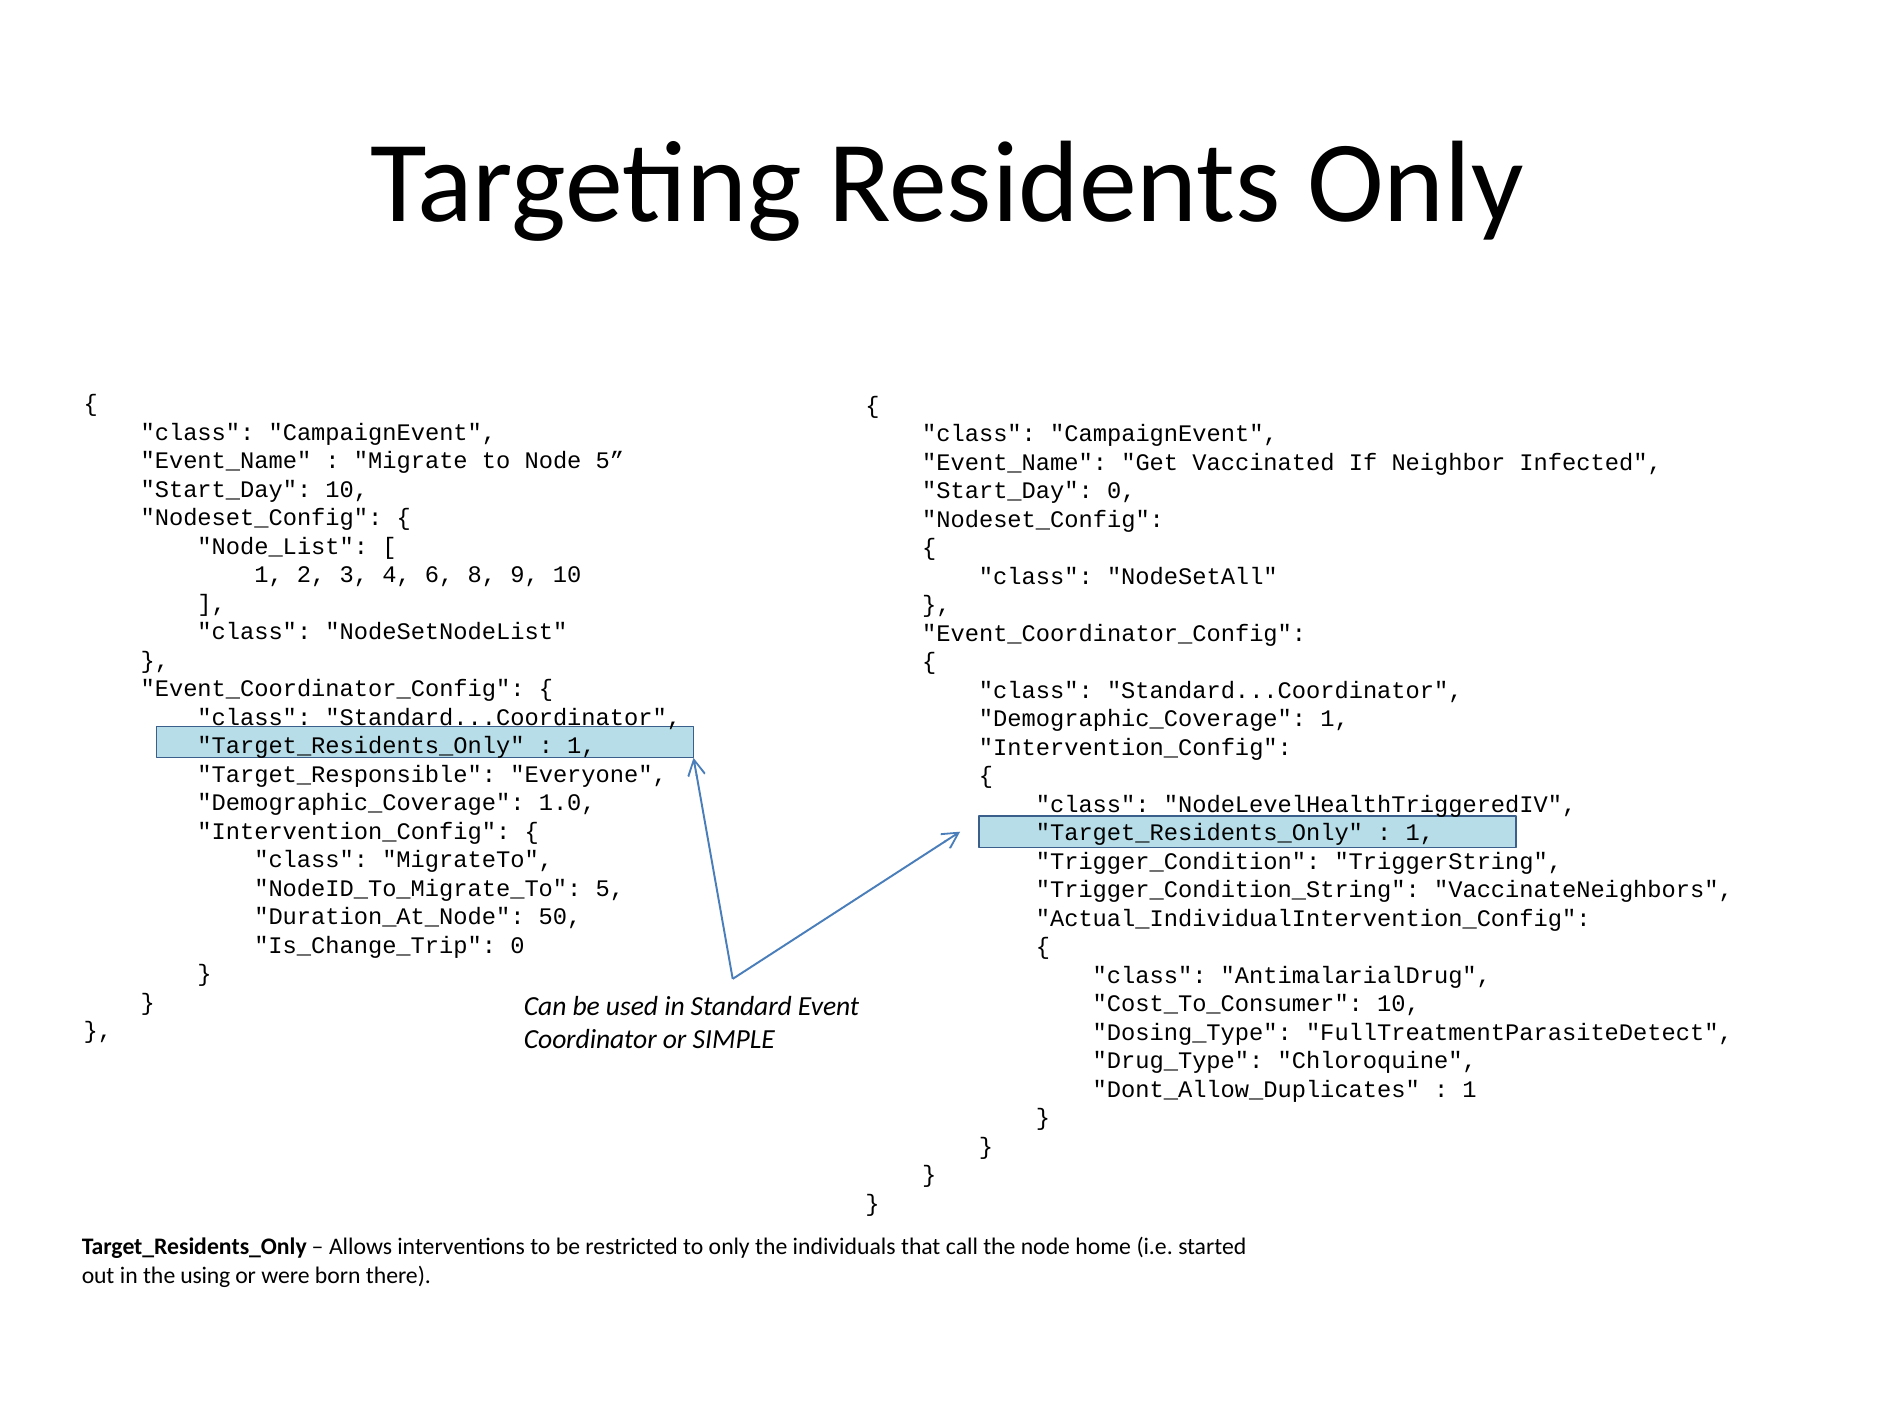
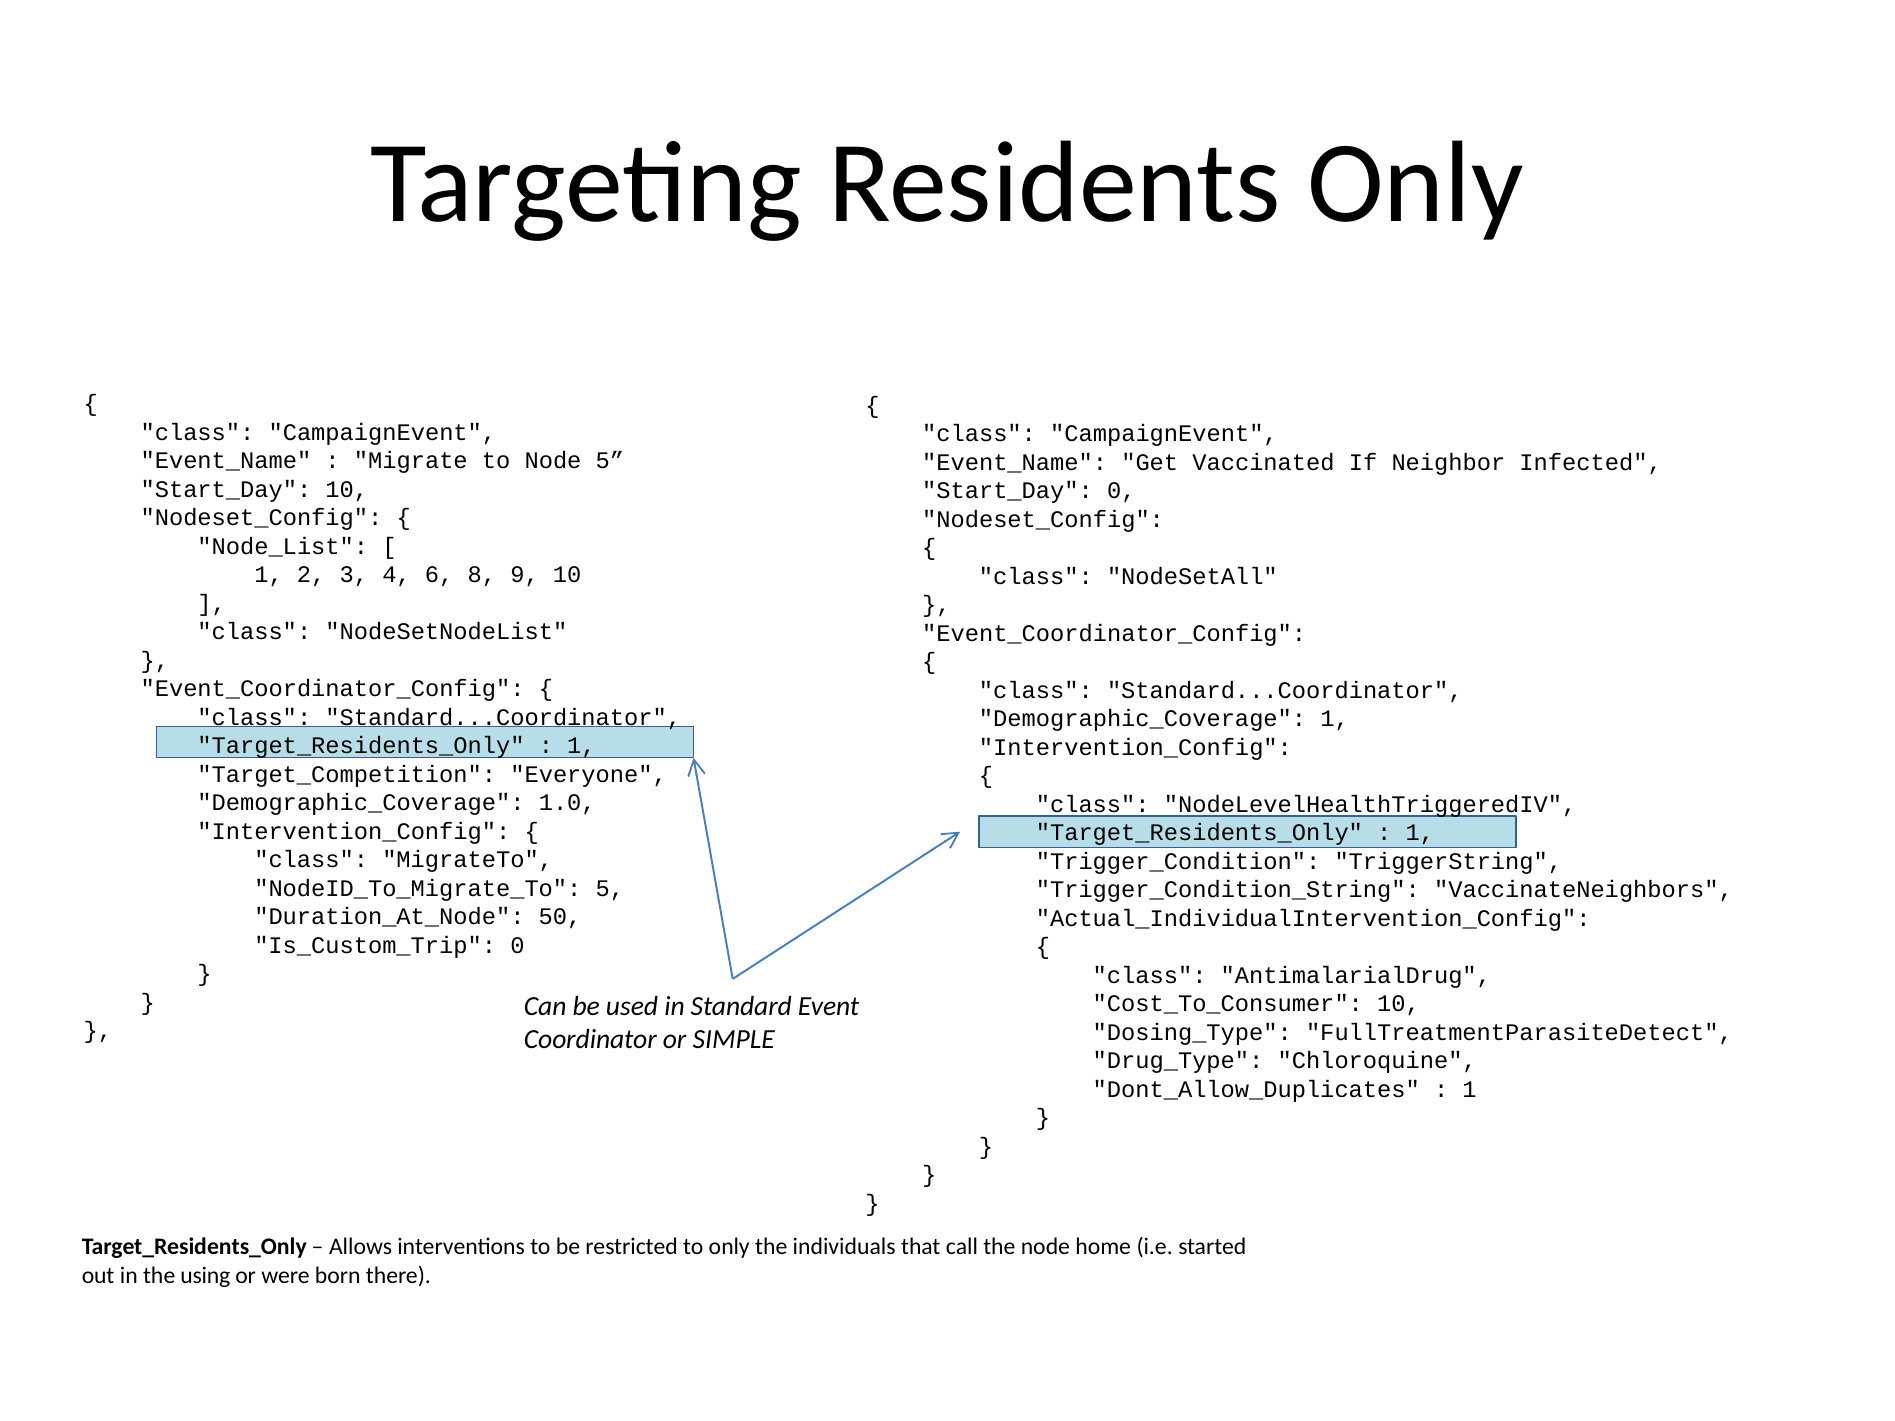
Target_Responsible: Target_Responsible -> Target_Competition (347, 775)
Is_Change_Trip: Is_Change_Trip -> Is_Custom_Trip (375, 946)
